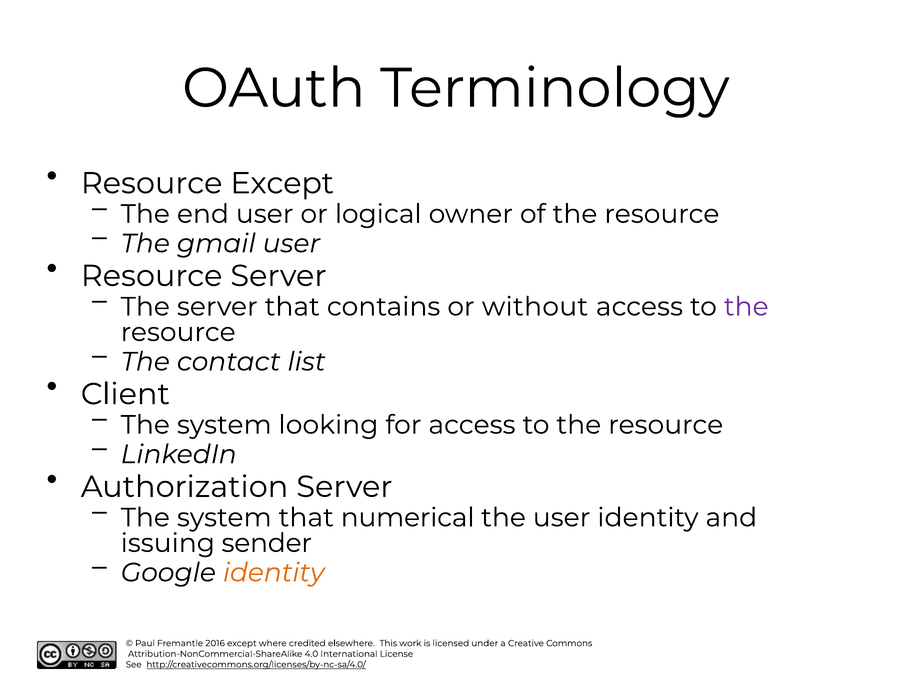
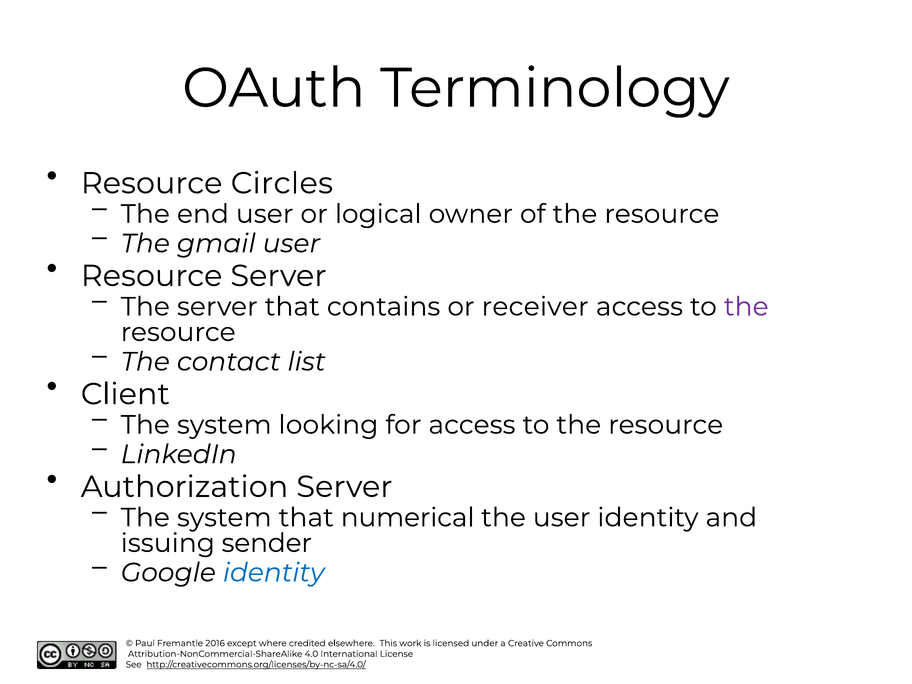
Except: Except -> Circles (282, 183)
without: without -> receiver (535, 307)
identity colour: orange -> blue (274, 573)
